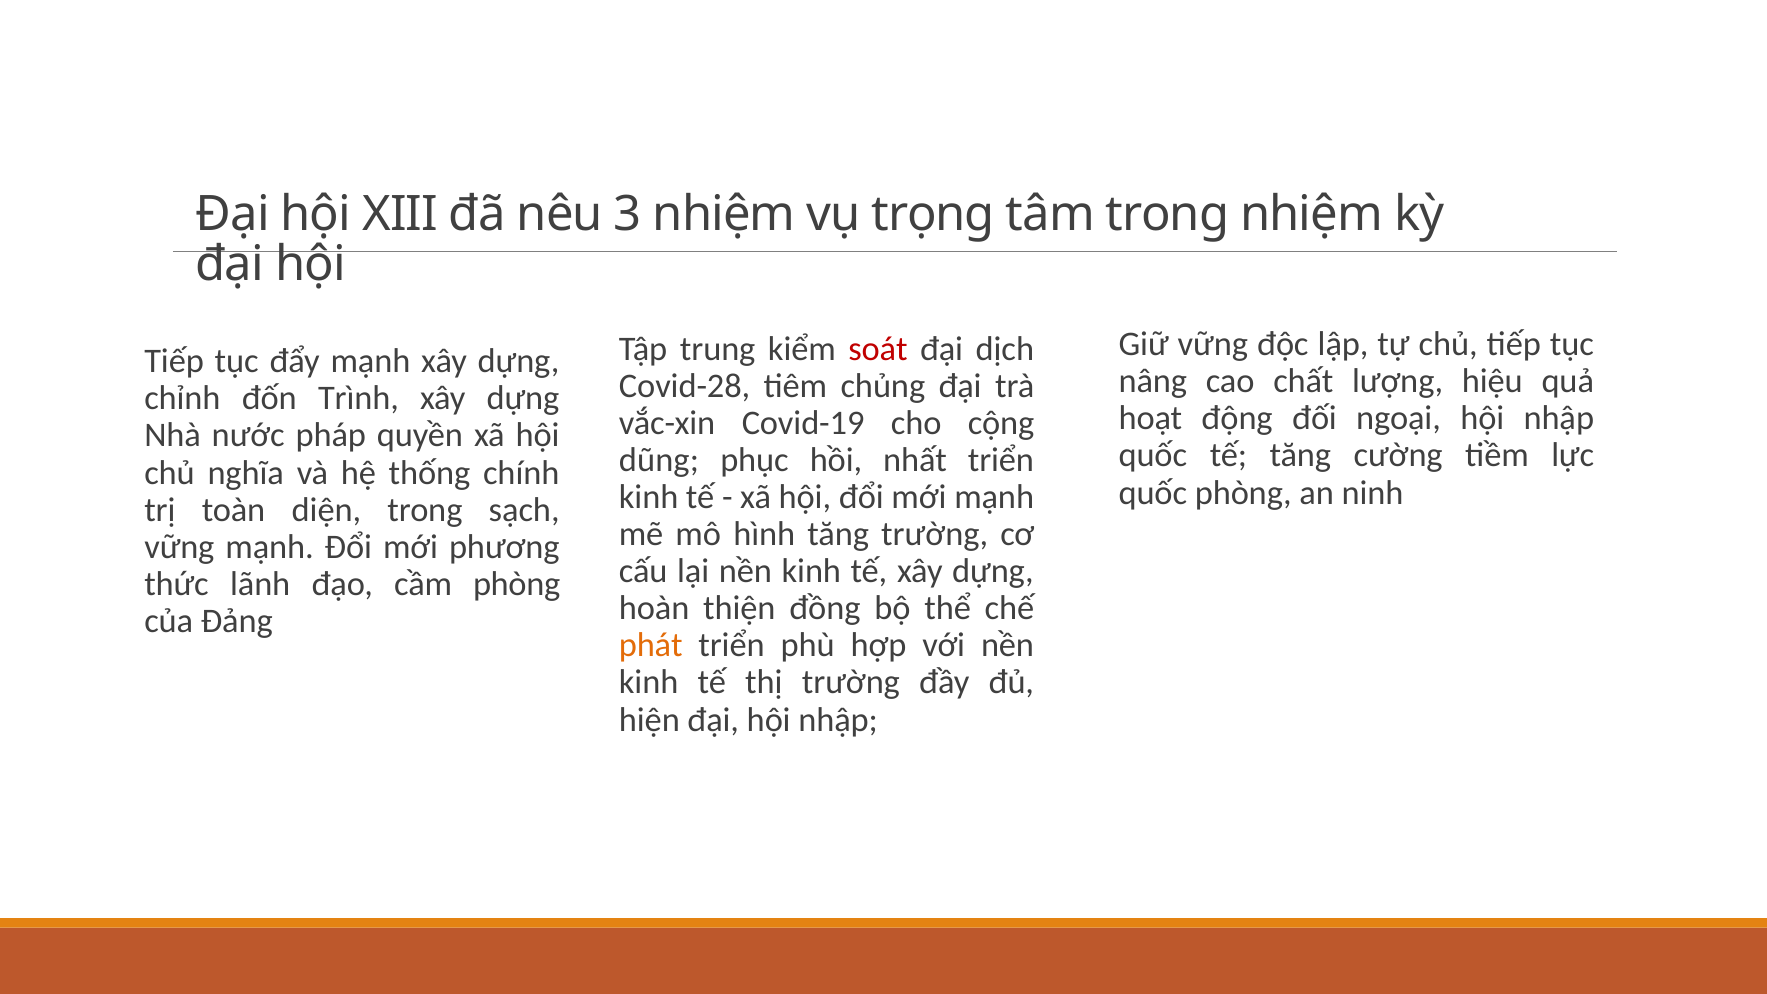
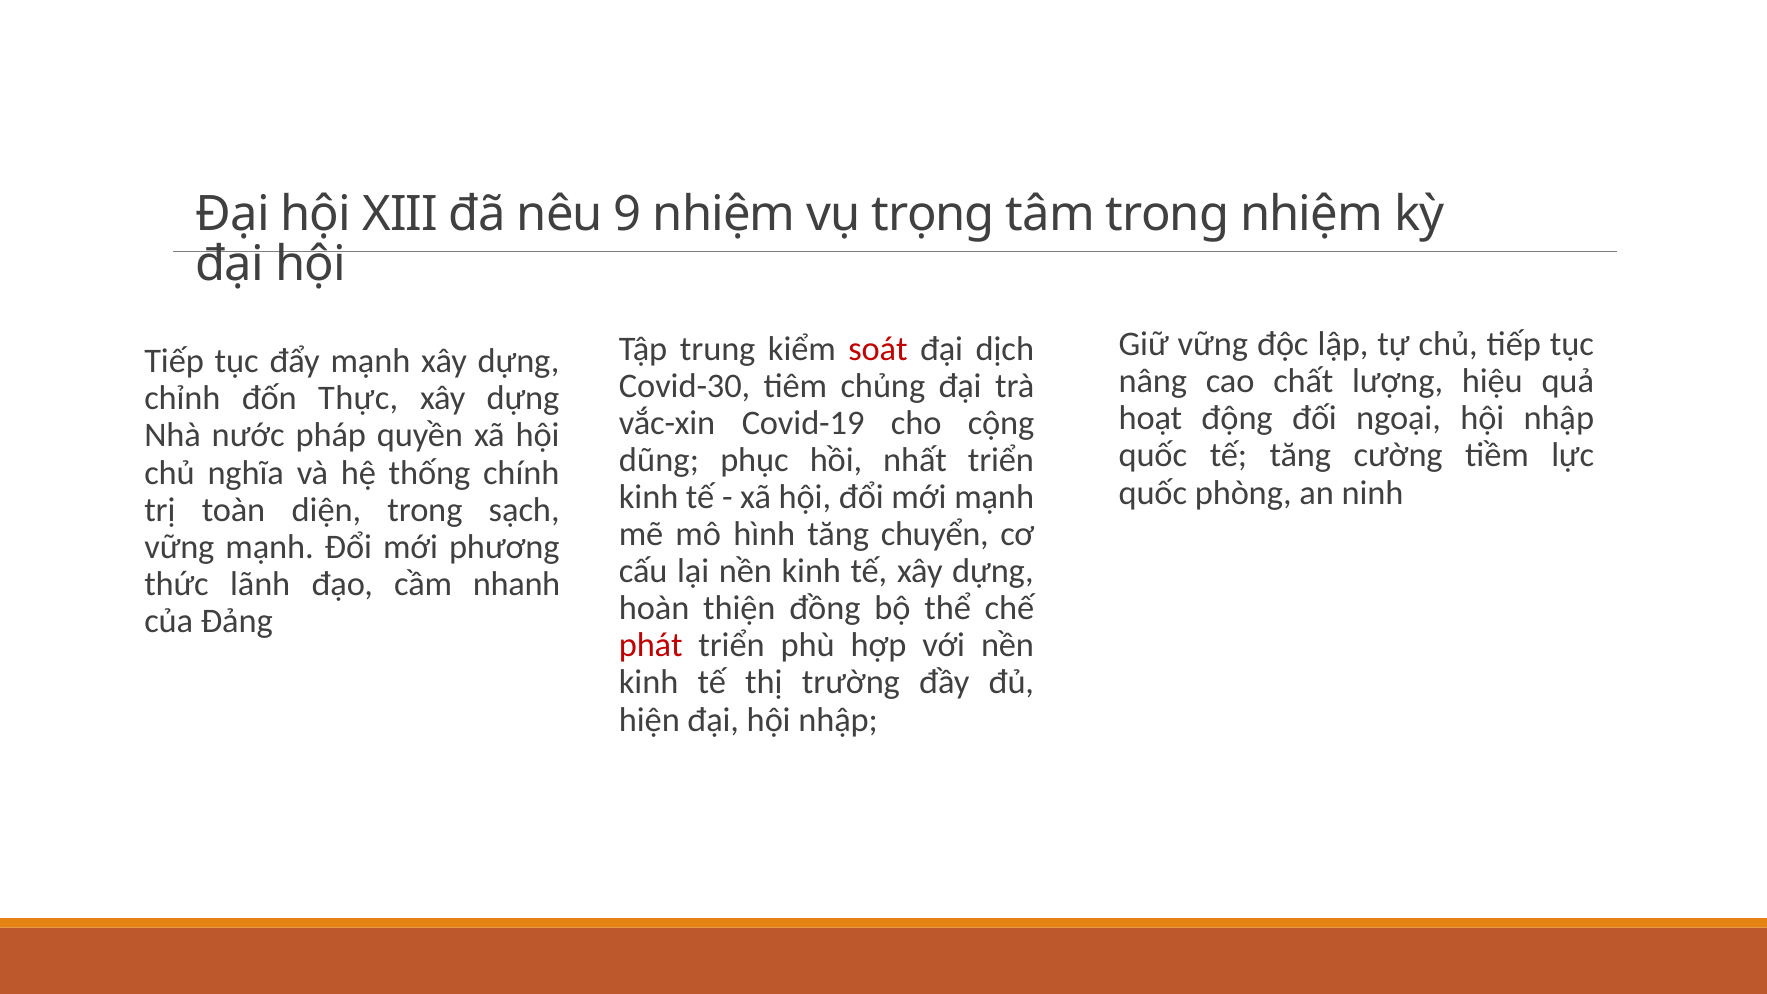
3: 3 -> 9 (628, 214)
Covid-28: Covid-28 -> Covid-30 (685, 386)
Trình: Trình -> Thực (358, 398)
tăng trường: trường -> chuyển (935, 534)
cầm phòng: phòng -> nhanh (517, 584)
phát colour: orange -> red (651, 645)
